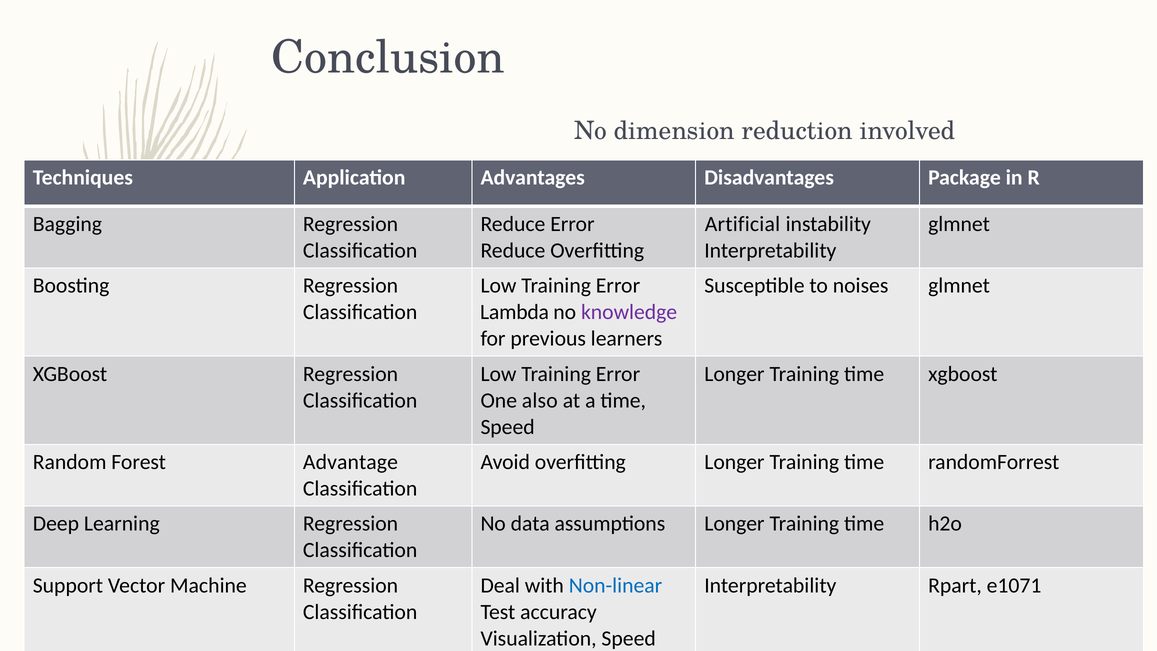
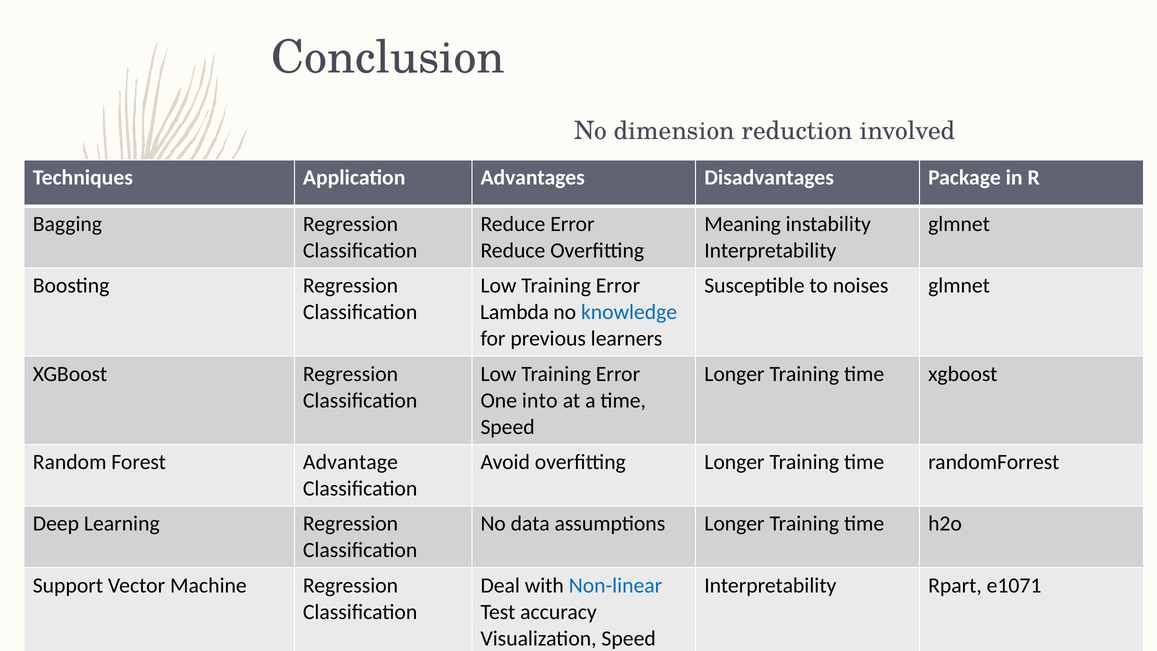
Artificial: Artificial -> Meaning (743, 224)
knowledge colour: purple -> blue (629, 312)
also: also -> into (540, 400)
